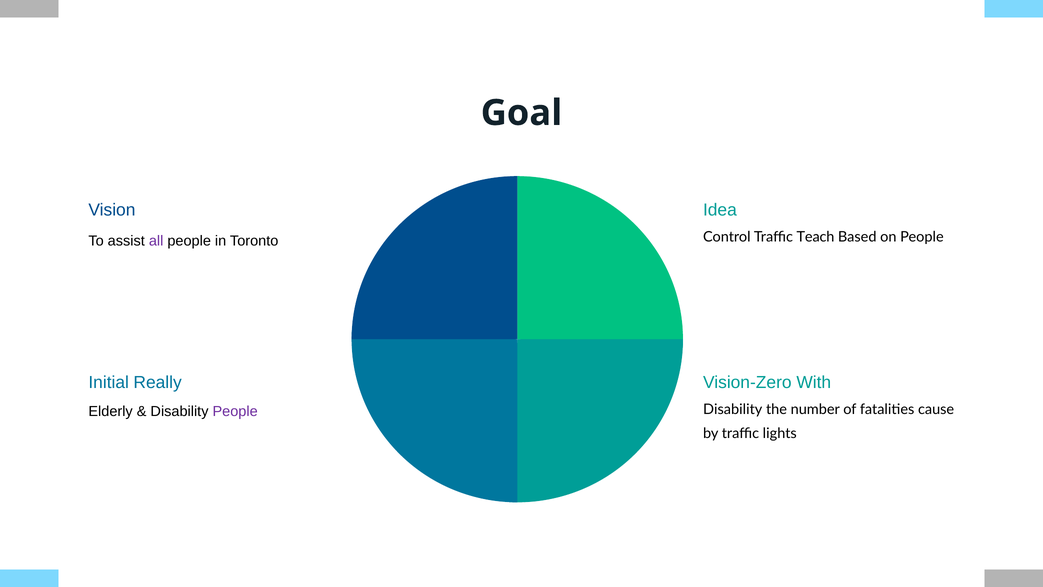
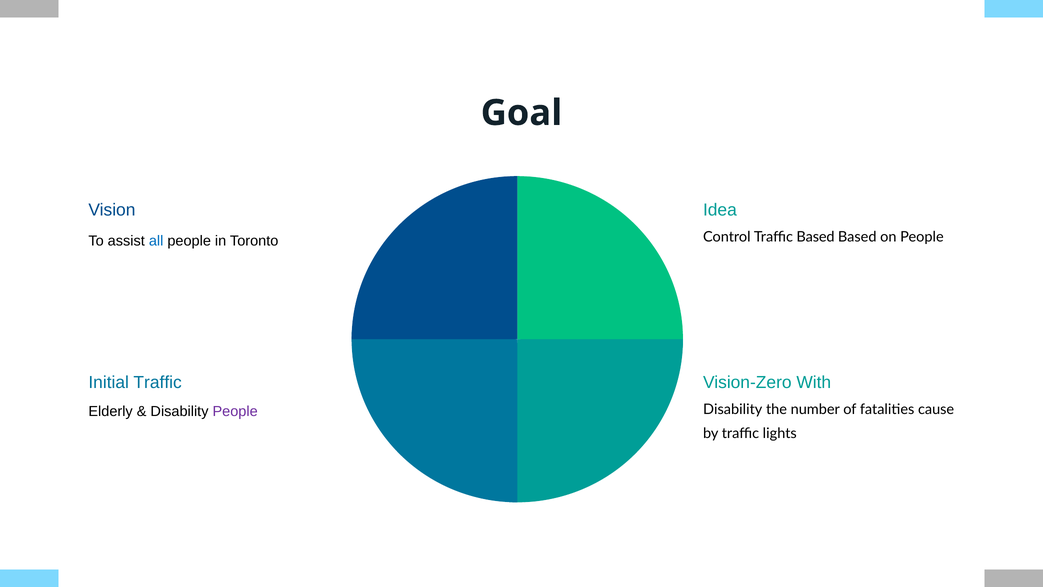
Traffic Teach: Teach -> Based (816, 237)
all colour: purple -> blue (156, 241)
Initial Really: Really -> Traffic (158, 382)
